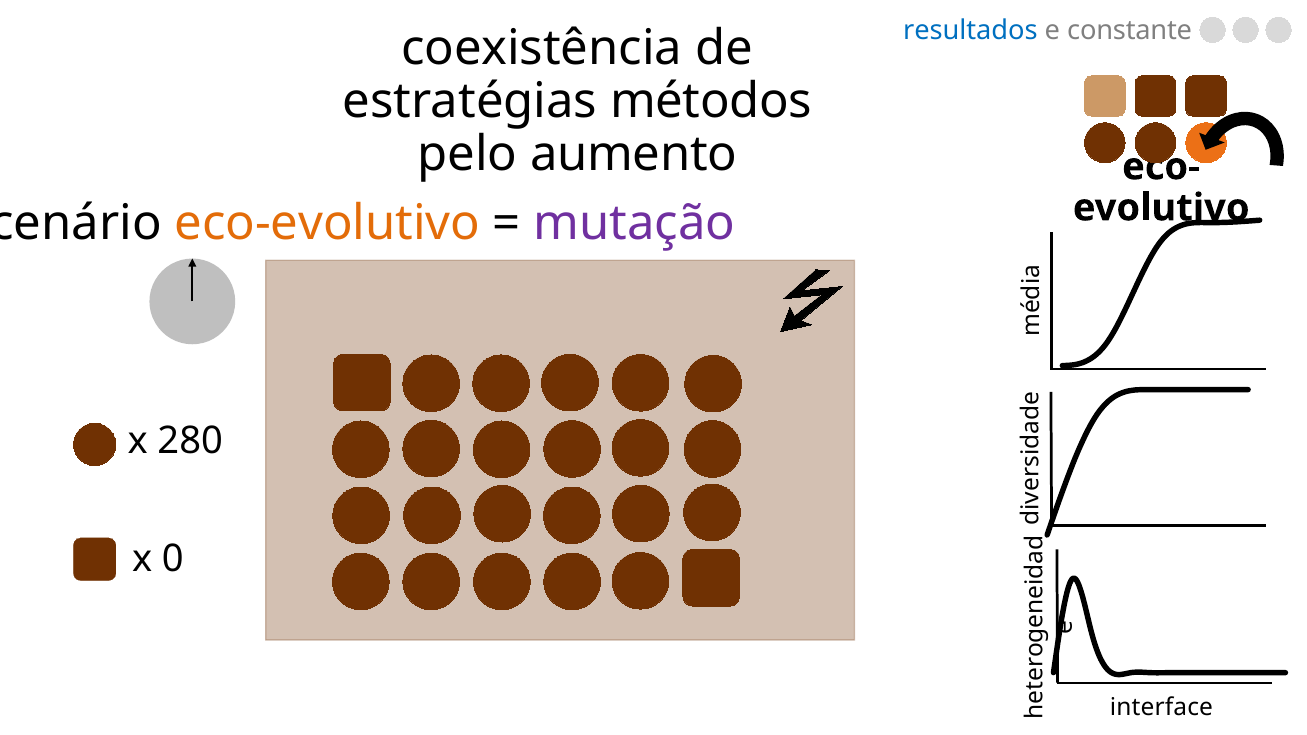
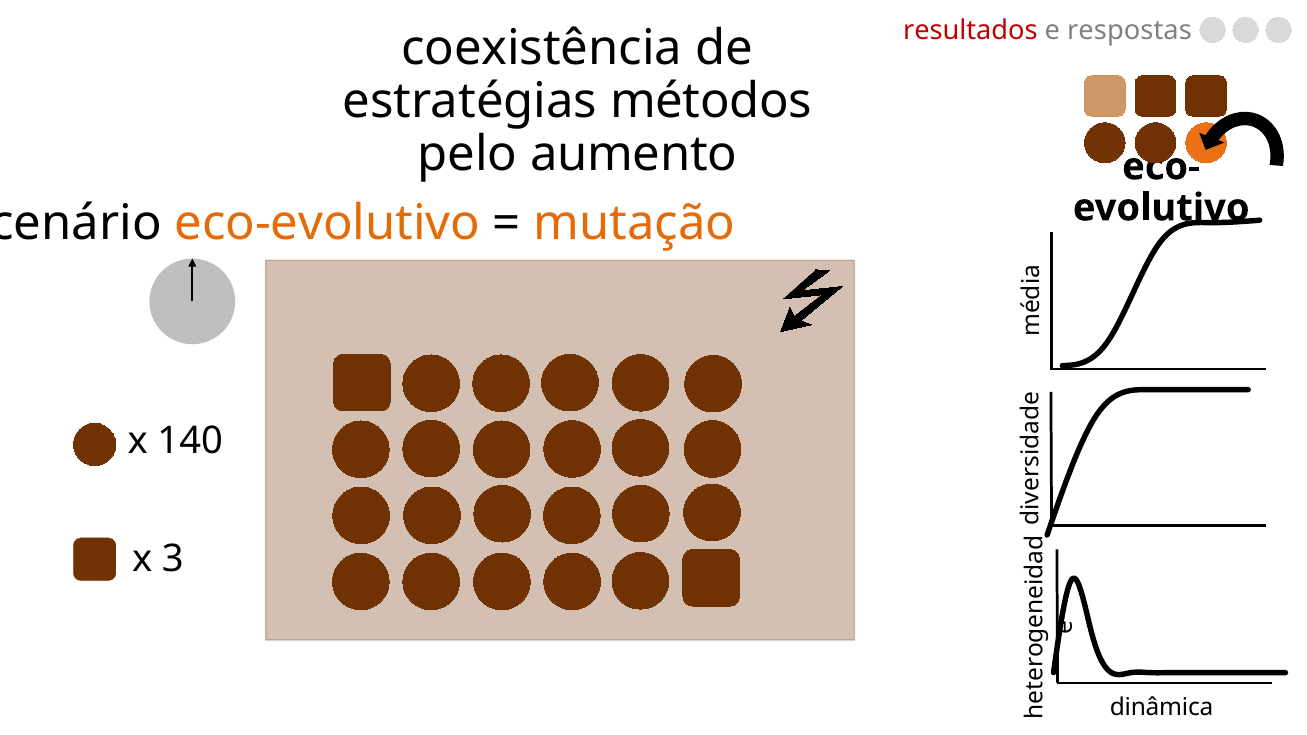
resultados colour: blue -> red (970, 31)
constante: constante -> respostas (1129, 31)
mutação colour: purple -> orange (634, 223)
280: 280 -> 140 (190, 441)
0: 0 -> 3 (173, 559)
interface: interface -> dinâmica (1162, 708)
